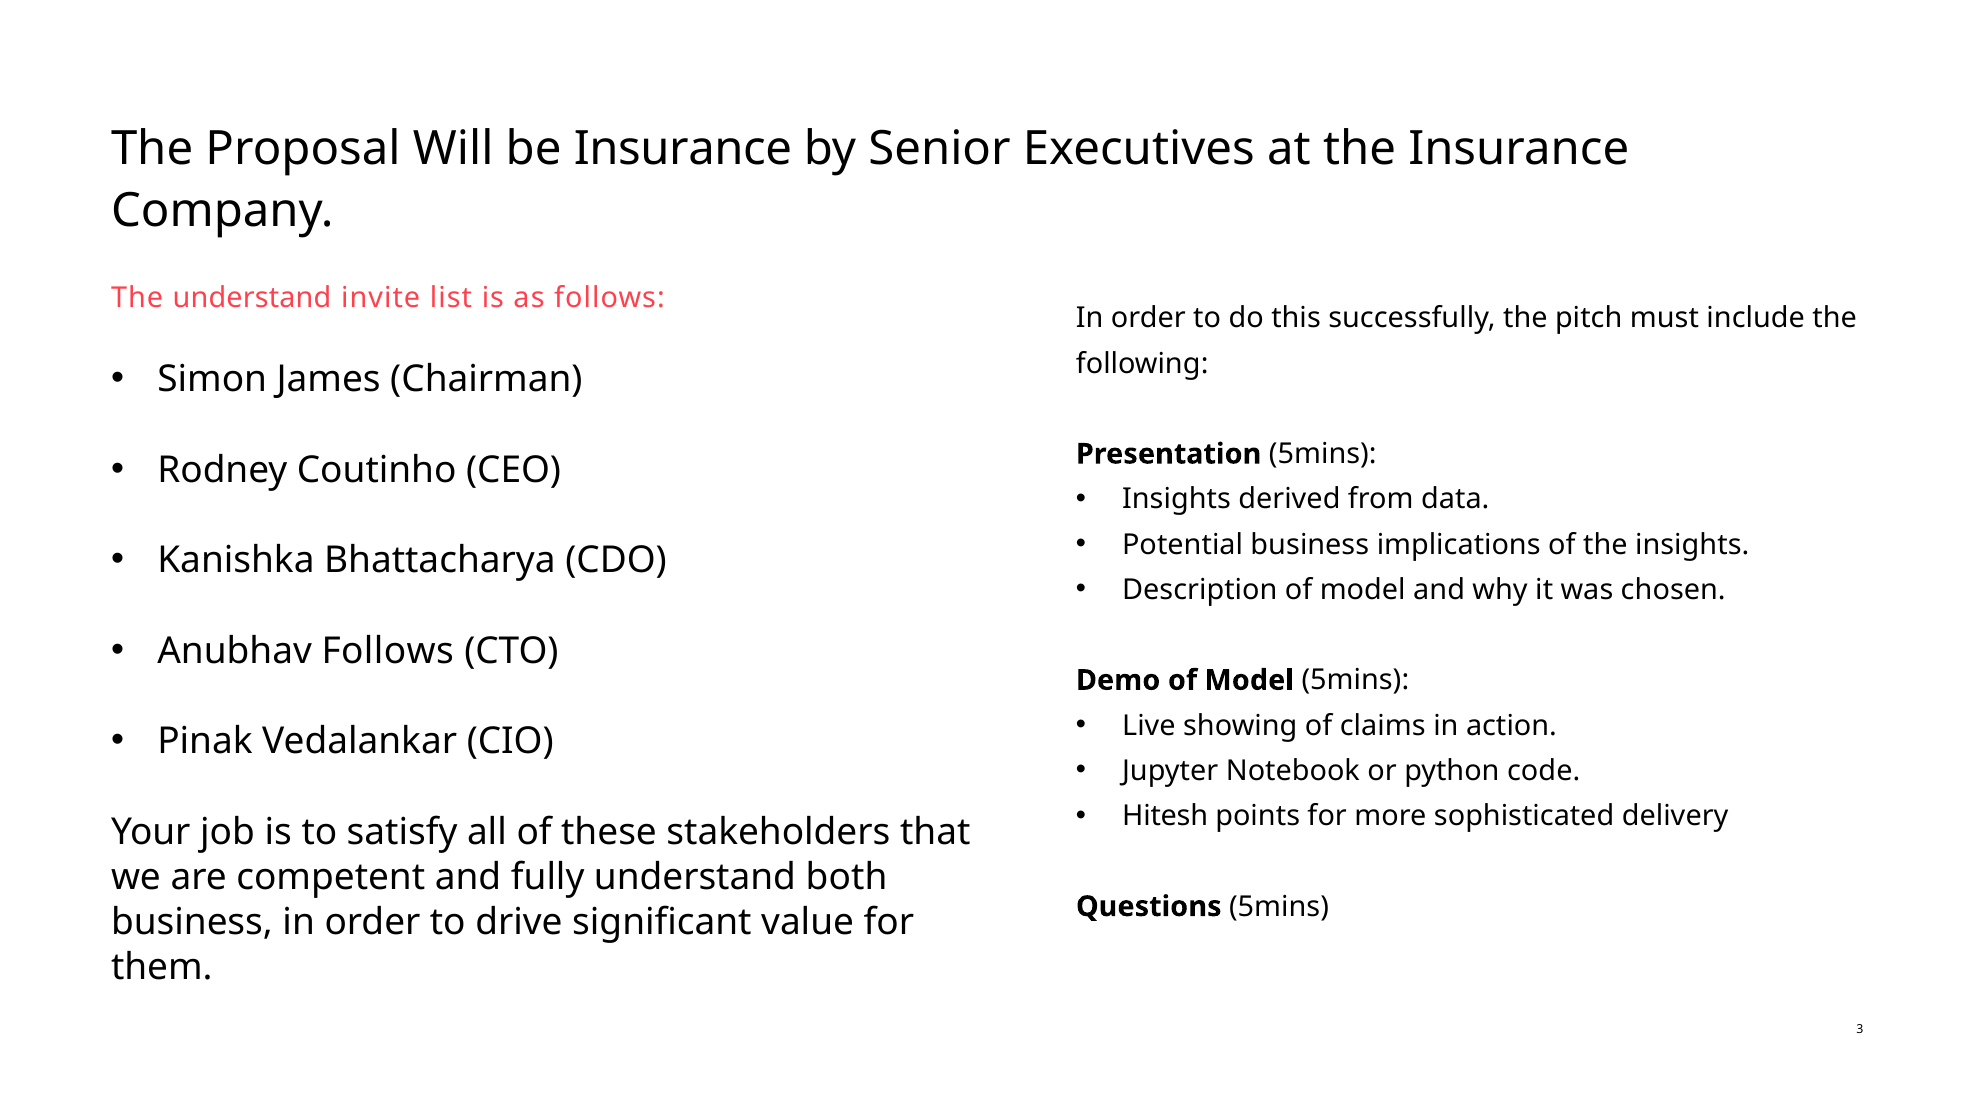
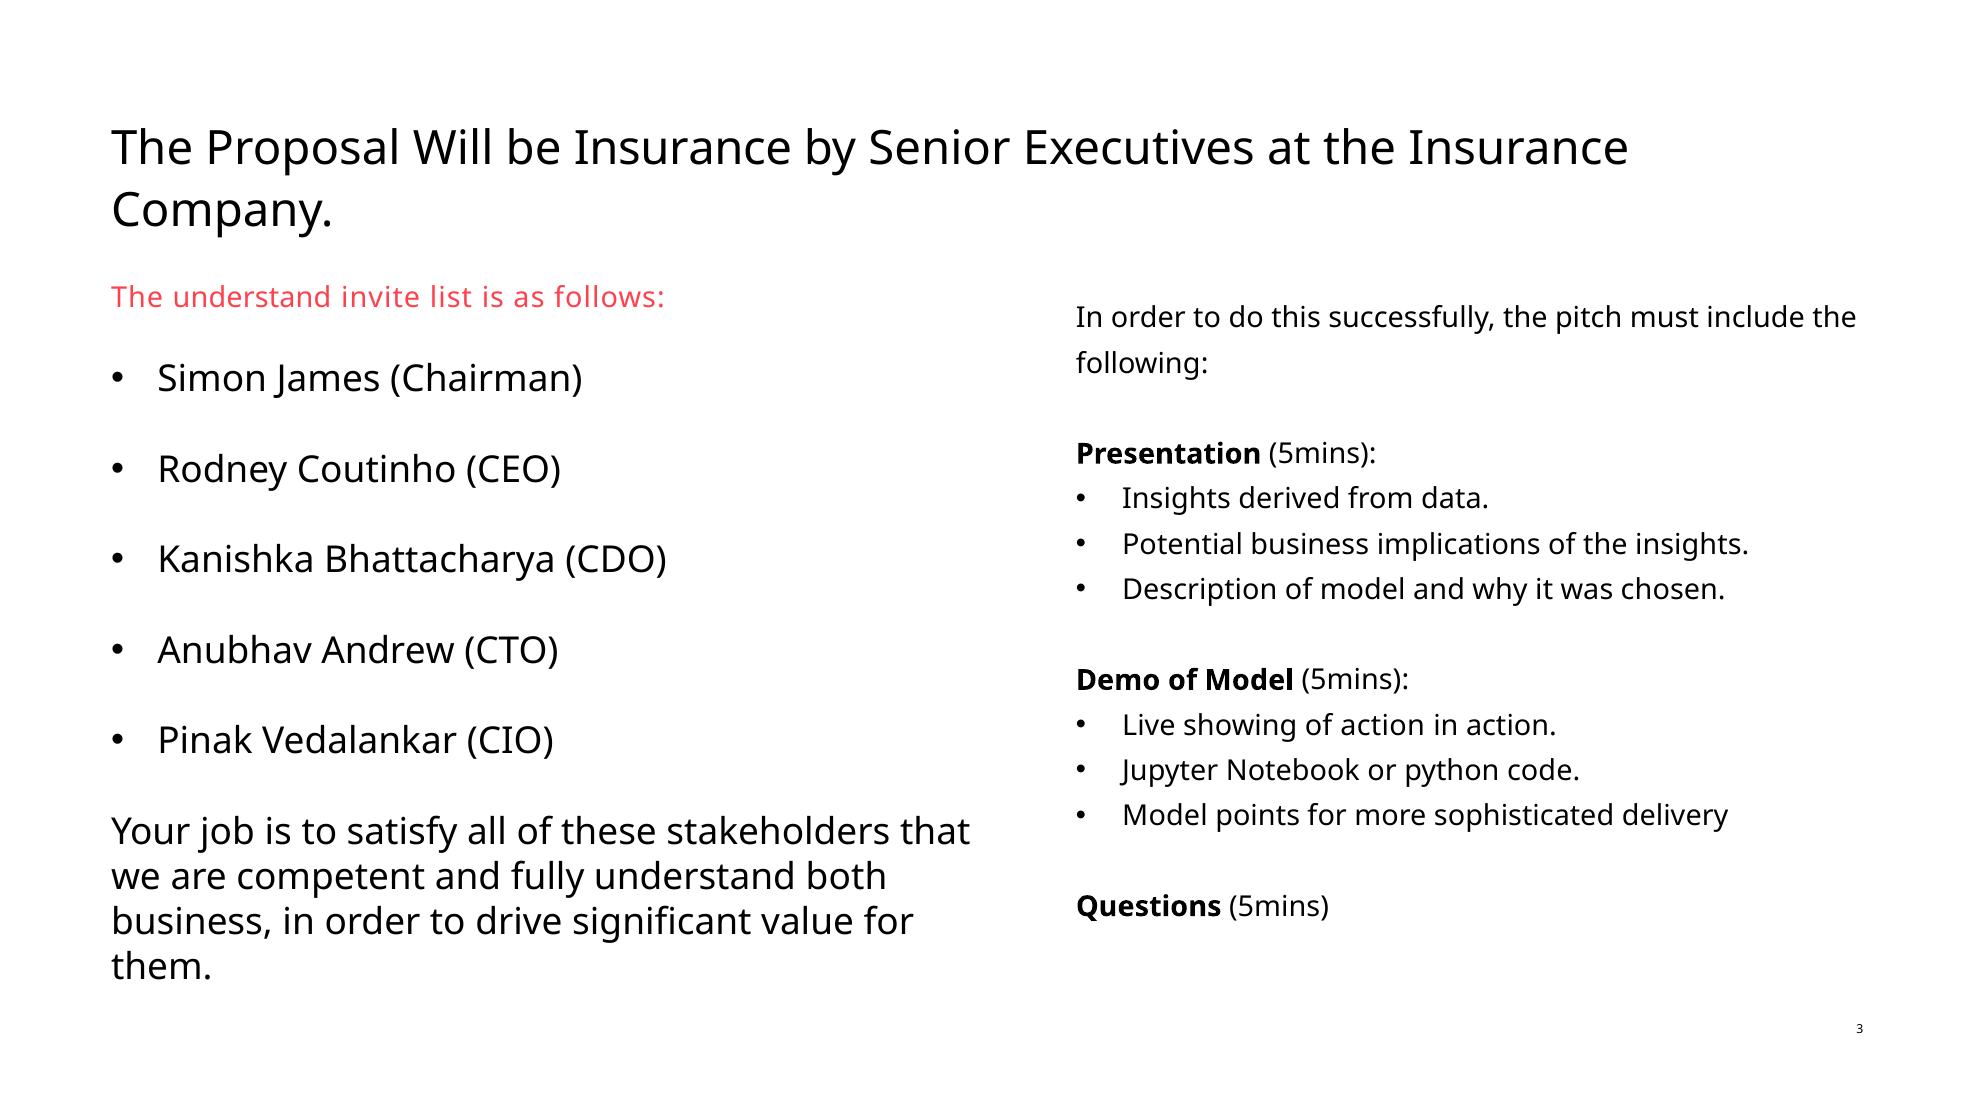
Anubhav Follows: Follows -> Andrew (388, 651)
of claims: claims -> action (1383, 726)
Hitesh: Hitesh -> Model (1165, 816)
